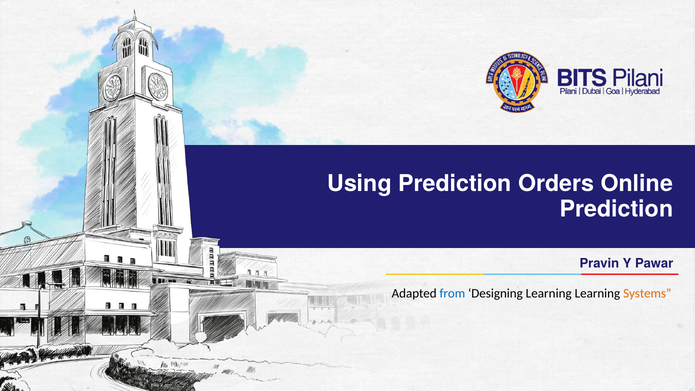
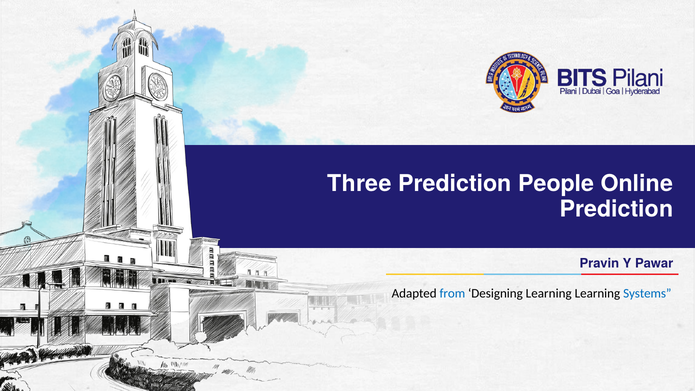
Using: Using -> Three (359, 184)
Orders: Orders -> People (556, 184)
Systems colour: orange -> blue (647, 294)
